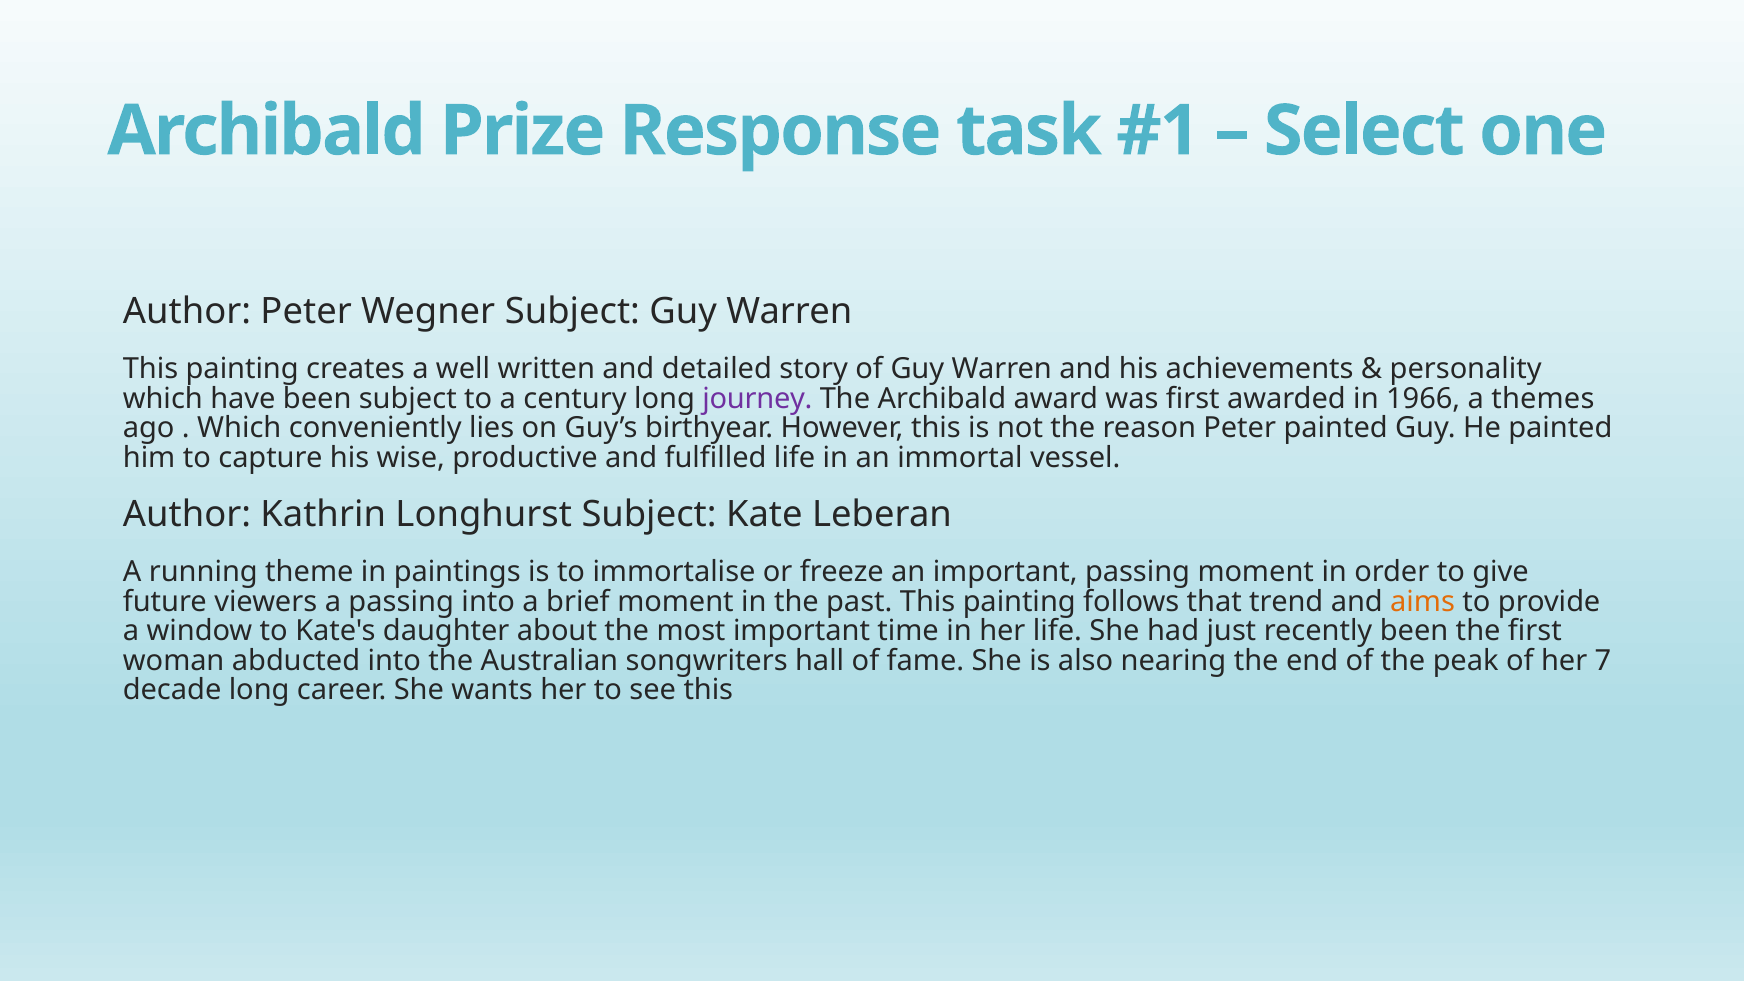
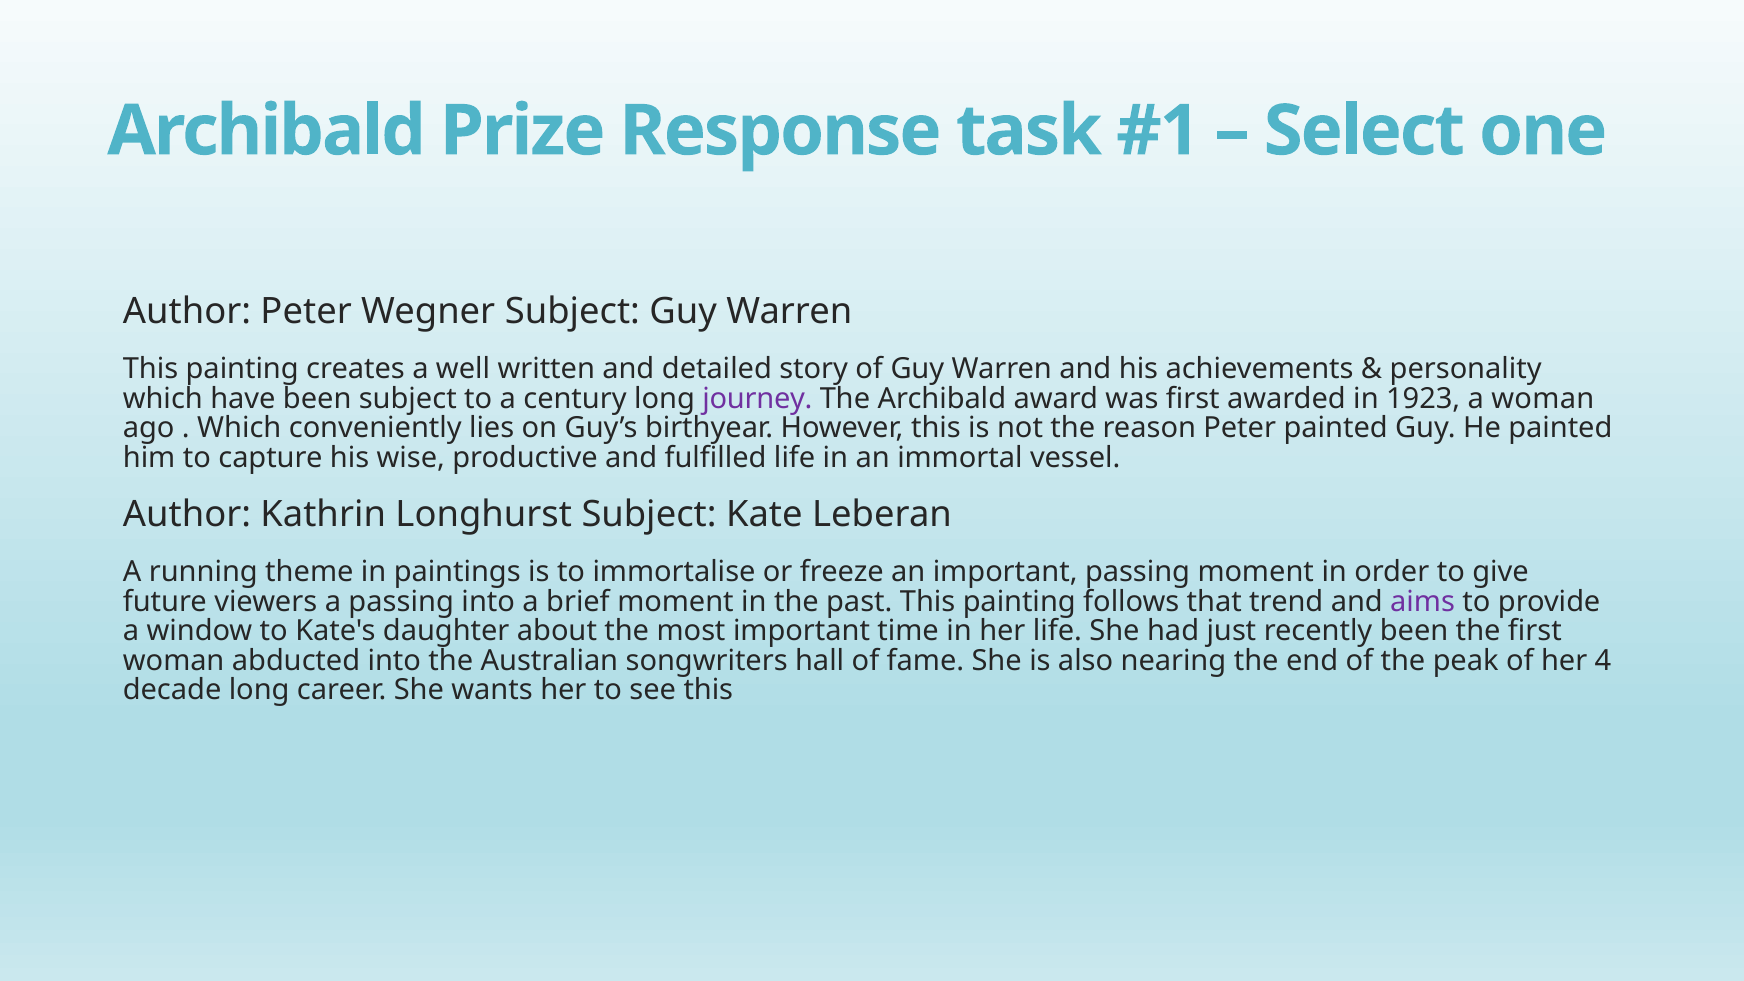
1966: 1966 -> 1923 (1423, 399)
a themes: themes -> woman (1543, 399)
aims colour: orange -> purple (1423, 602)
7: 7 -> 4 (1603, 661)
